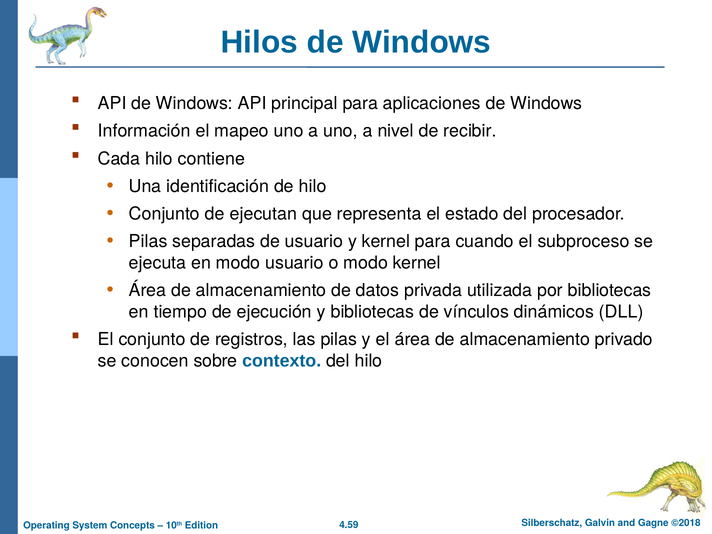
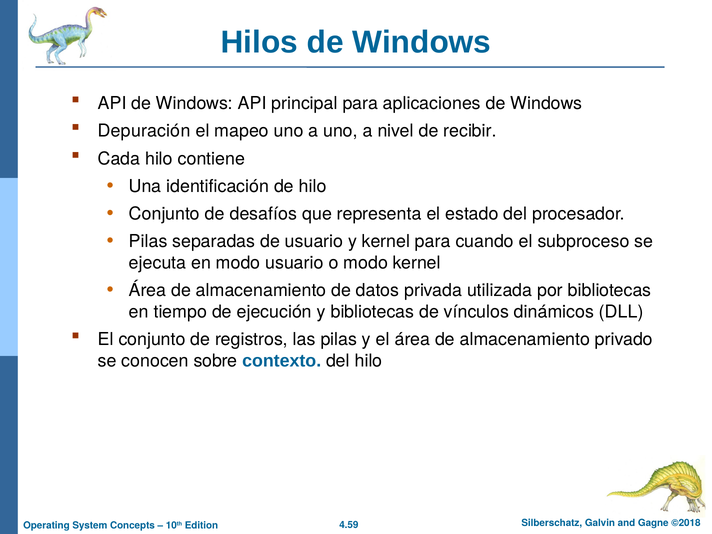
Información: Información -> Depuración (144, 131)
ejecutan: ejecutan -> desafíos (263, 214)
